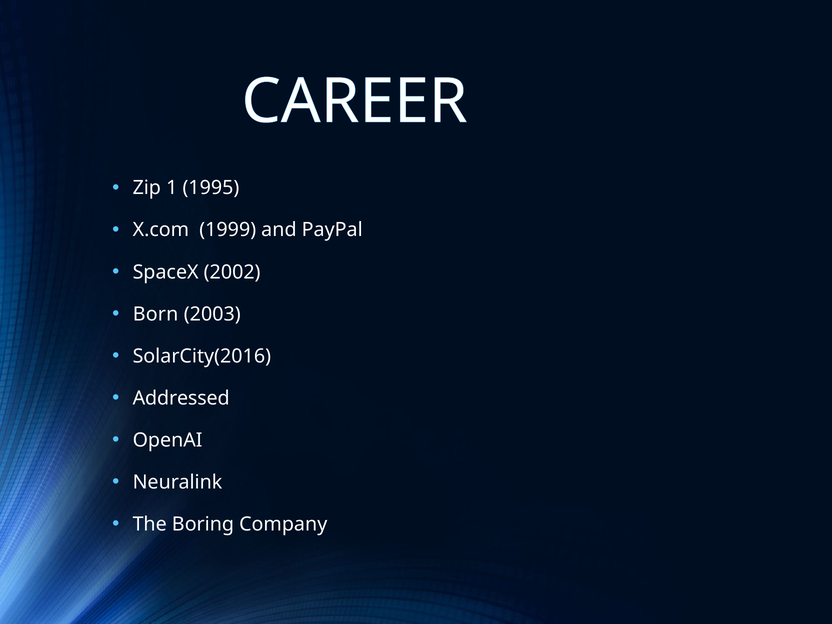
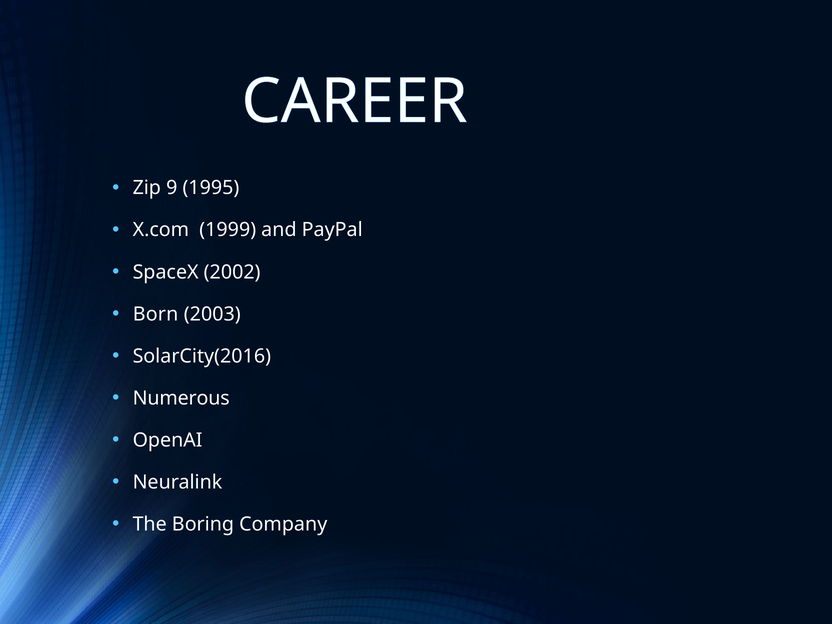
1: 1 -> 9 (172, 188)
Addressed: Addressed -> Numerous (181, 398)
